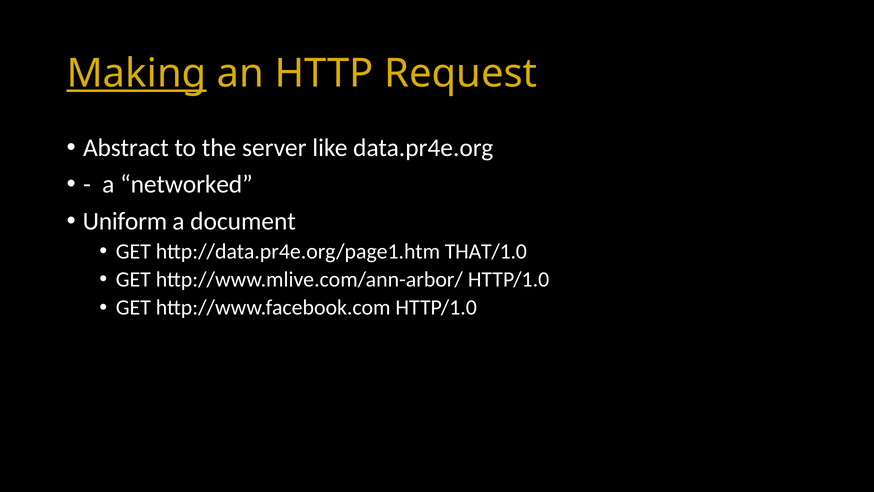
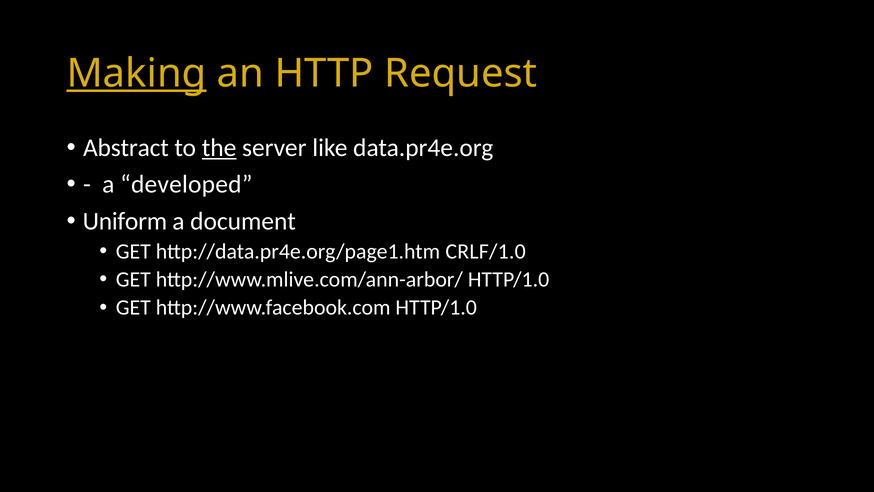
the underline: none -> present (219, 148)
networked: networked -> developed (186, 184)
THAT/1.0: THAT/1.0 -> CRLF/1.0 (486, 251)
